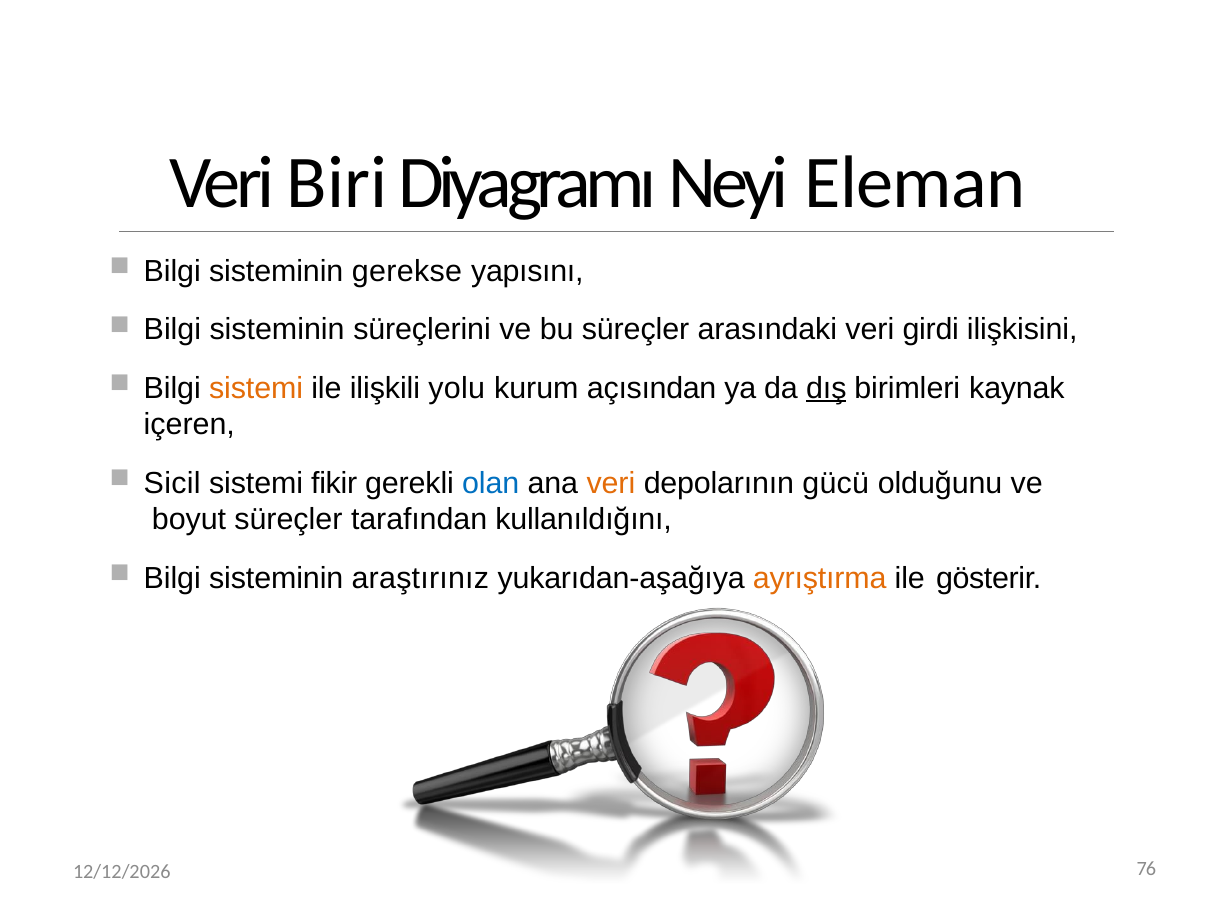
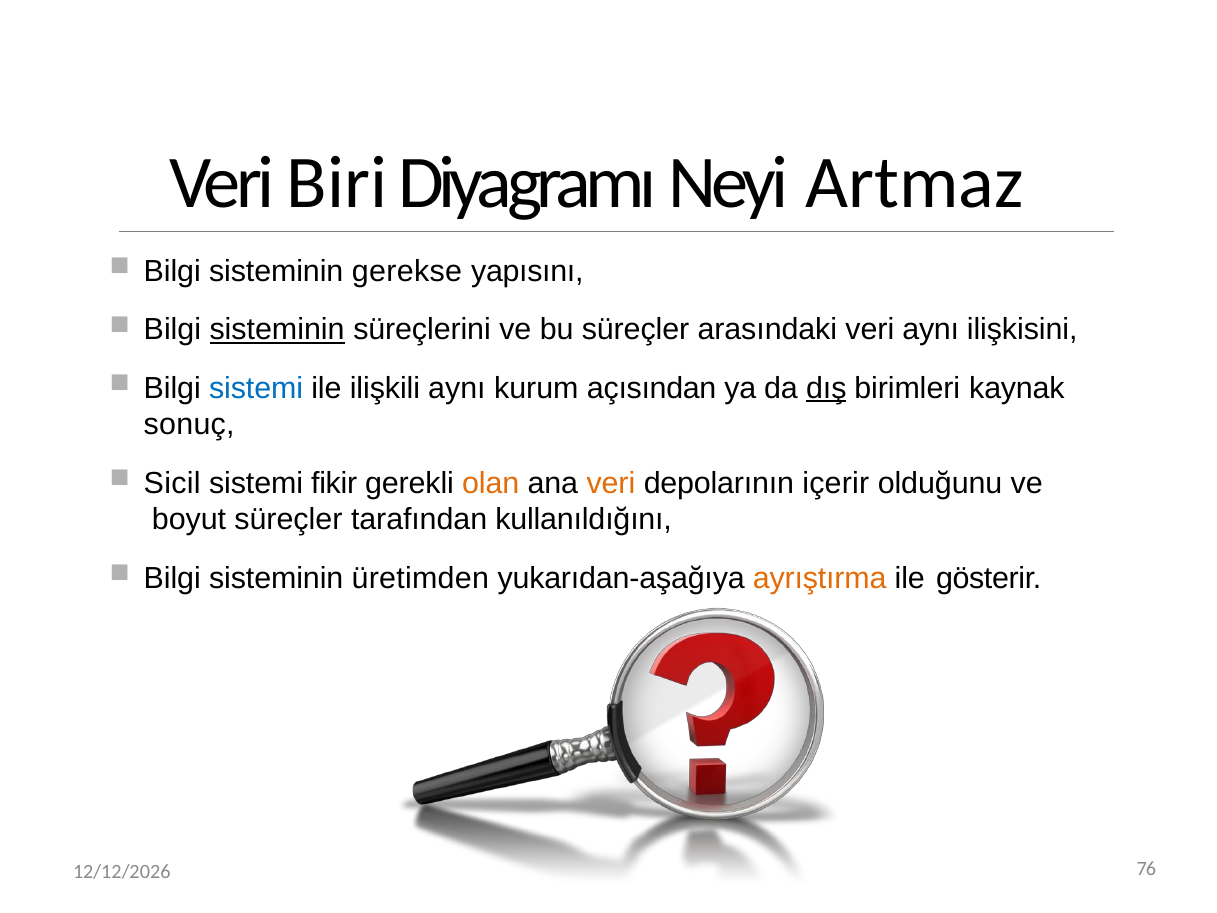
Eleman: Eleman -> Artmaz (914, 182)
sisteminin underline: none -> present (277, 330)
veri girdi: girdi -> aynı (931, 330)
sistemi colour: orange -> blue (256, 388)
ilişkili yolu: yolu -> aynı (457, 388)
içeren: içeren -> sonuç (189, 425)
olan colour: blue -> orange (491, 483)
gücü: gücü -> içerir (836, 483)
araştırınız: araştırınız -> üretimden (420, 578)
